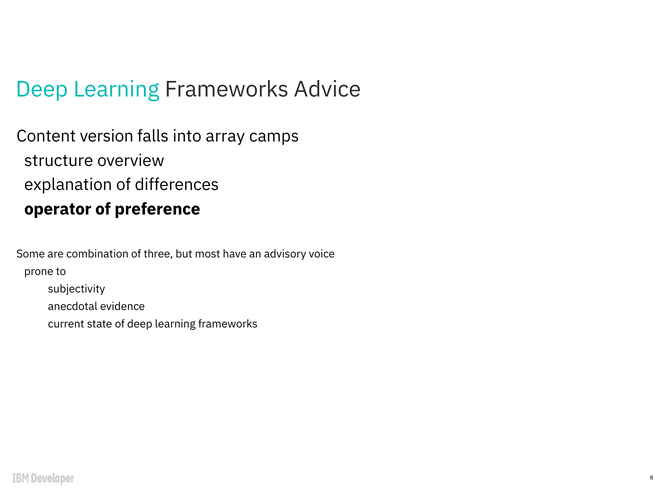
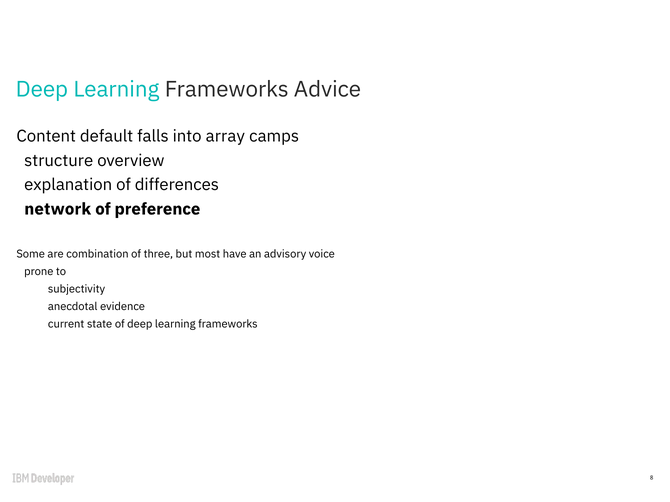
version: version -> default (107, 136)
operator: operator -> network (58, 209)
